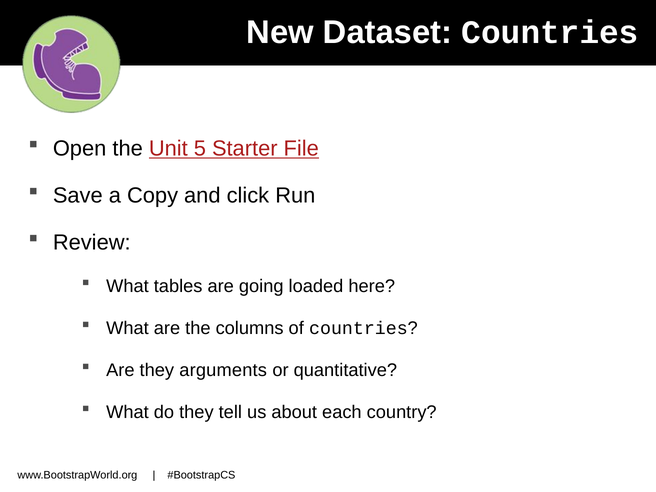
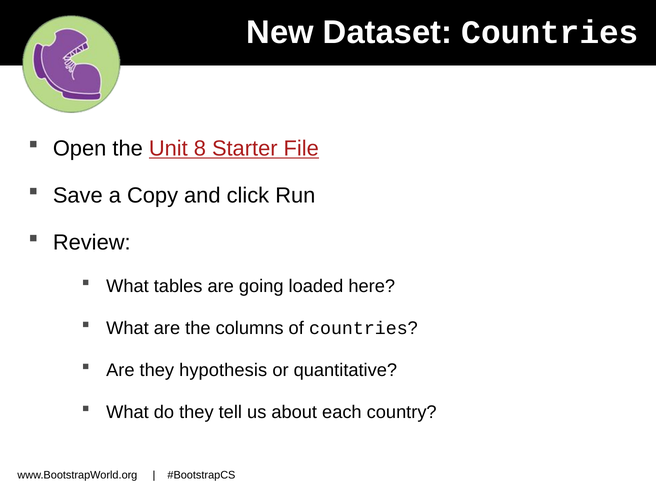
5: 5 -> 8 (200, 148)
arguments: arguments -> hypothesis (223, 370)
